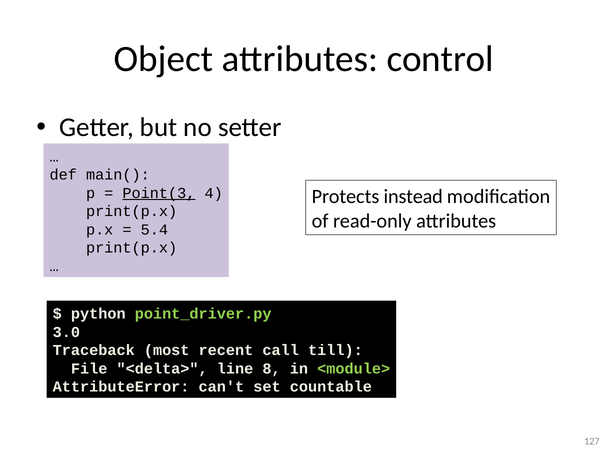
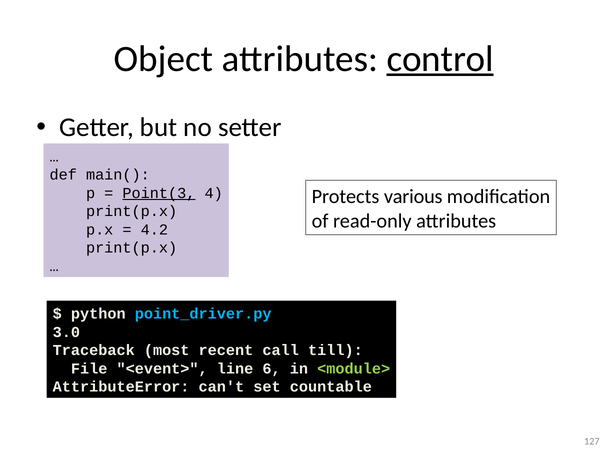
control underline: none -> present (440, 59)
instead: instead -> various (413, 197)
5.4: 5.4 -> 4.2 (154, 230)
point_driver.py colour: light green -> light blue (203, 314)
<delta>: <delta> -> <event> (162, 369)
8: 8 -> 6 (272, 369)
